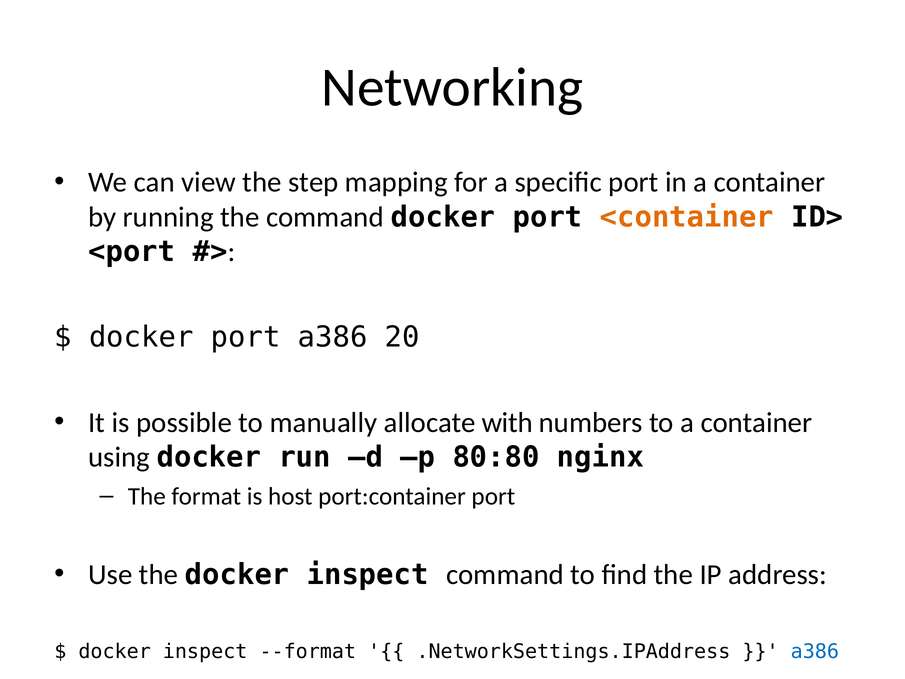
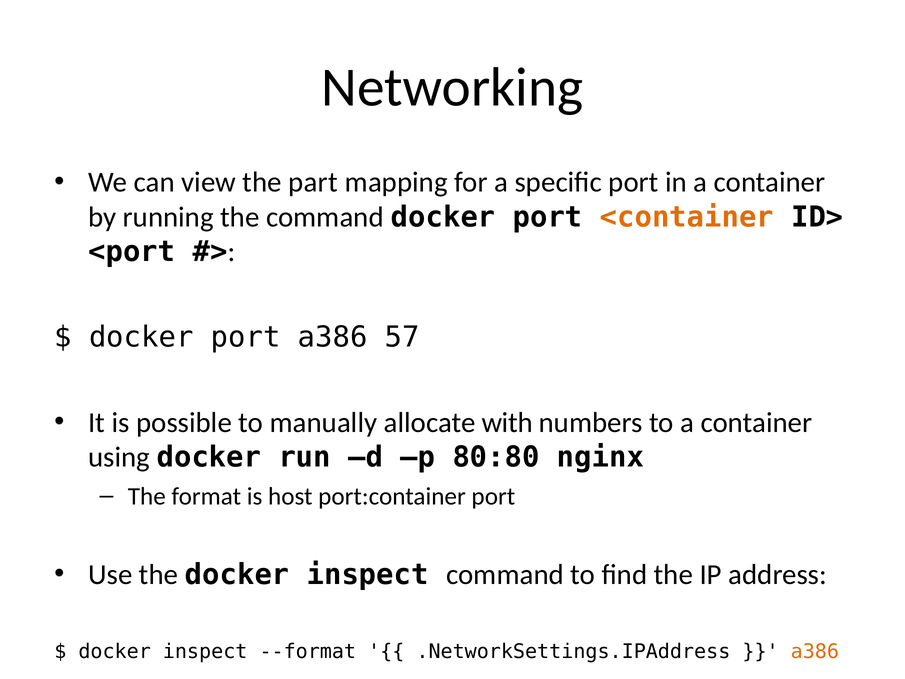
step: step -> part (313, 182)
20: 20 -> 57 (402, 337)
a386 colour: blue -> orange (815, 652)
